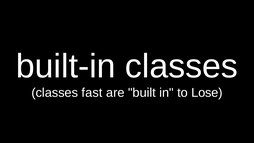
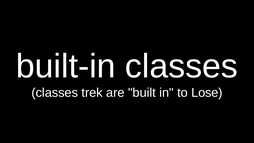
fast: fast -> trek (92, 93)
